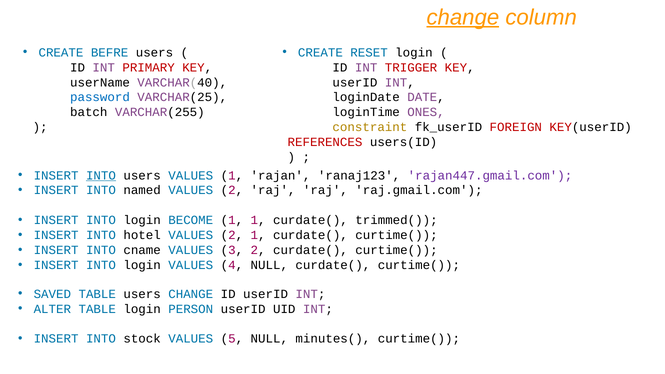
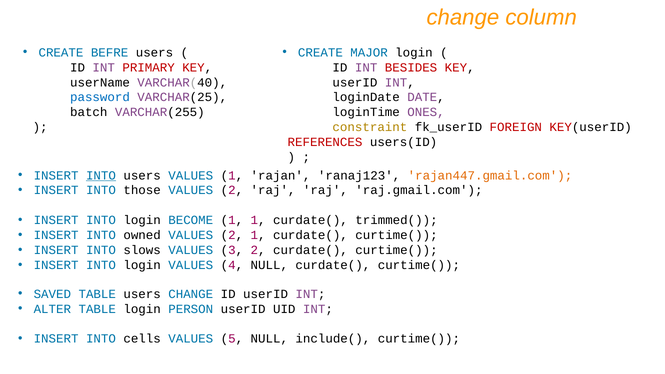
change underline: present -> none (463, 17)
RESET: RESET -> MAJOR (369, 52)
TRIGGER: TRIGGER -> BESIDES (411, 67)
rajan447.gmail.com colour: purple -> orange (490, 175)
named: named -> those (142, 190)
hotel: hotel -> owned (142, 235)
cname: cname -> slows (142, 250)
stock: stock -> cells (142, 339)
minutes(: minutes( -> include( (333, 339)
